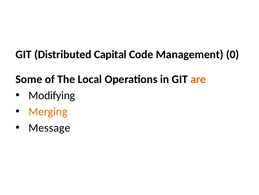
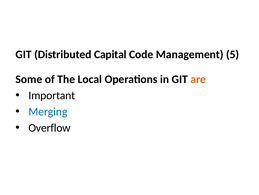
0: 0 -> 5 (233, 54)
Modifying: Modifying -> Important (52, 95)
Merging colour: orange -> blue (48, 111)
Message: Message -> Overflow (50, 127)
